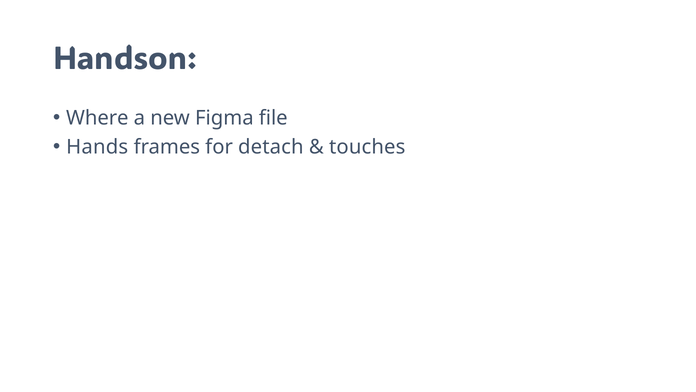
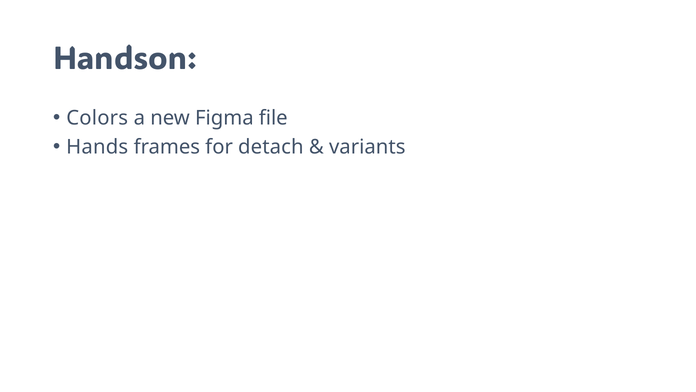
Where: Where -> Colors (97, 118)
touches: touches -> variants (367, 147)
